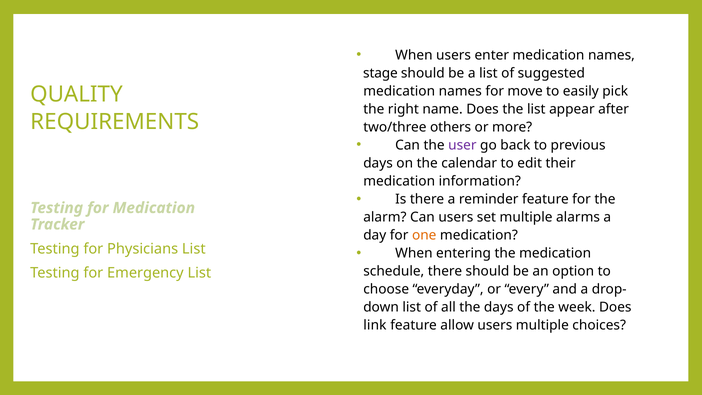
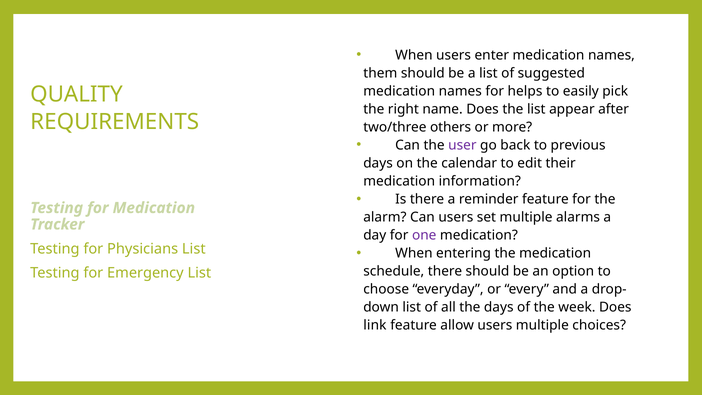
stage: stage -> them (380, 73)
move: move -> helps (525, 91)
one colour: orange -> purple (424, 235)
